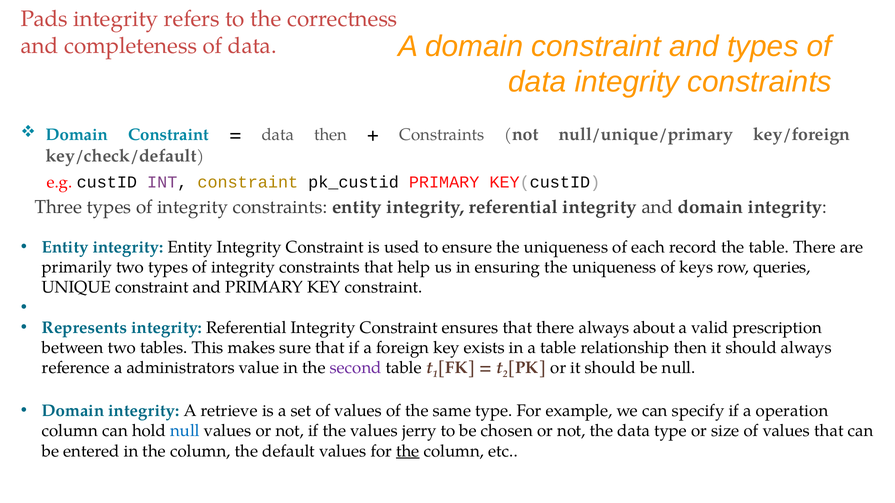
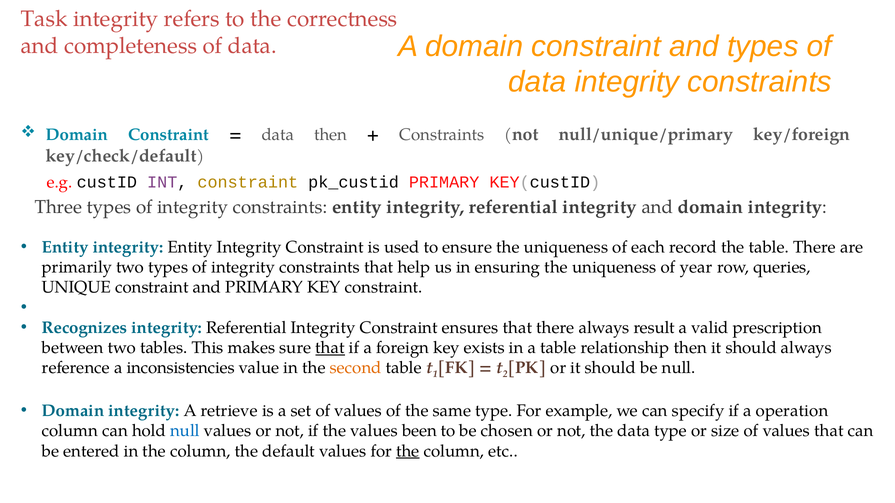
Pads: Pads -> Task (44, 19)
keys: keys -> year (696, 267)
Represents: Represents -> Recognizes (85, 328)
about: about -> result (654, 328)
that underline: none -> present (330, 348)
administrators: administrators -> inconsistencies (181, 368)
second colour: purple -> orange (356, 368)
jerry: jerry -> been (419, 431)
